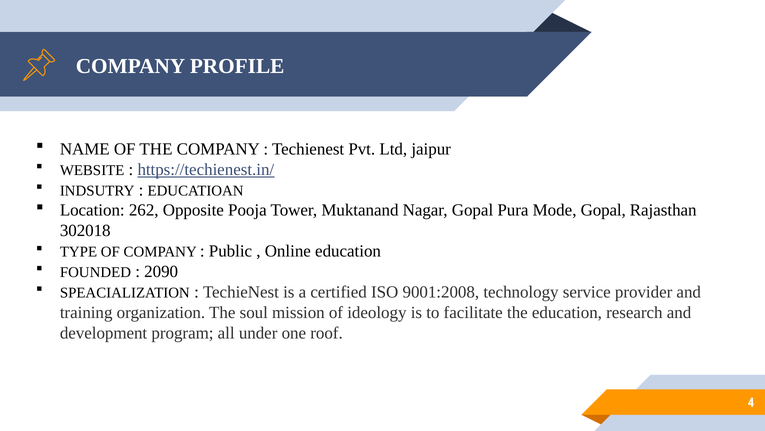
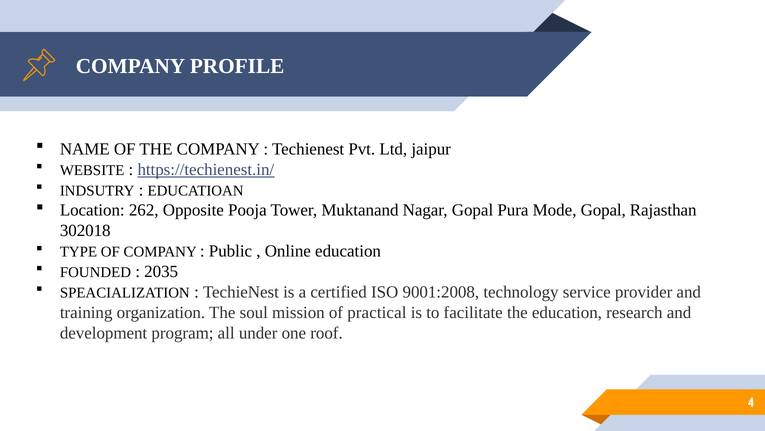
2090: 2090 -> 2035 (161, 271)
ideology: ideology -> practical (377, 312)
